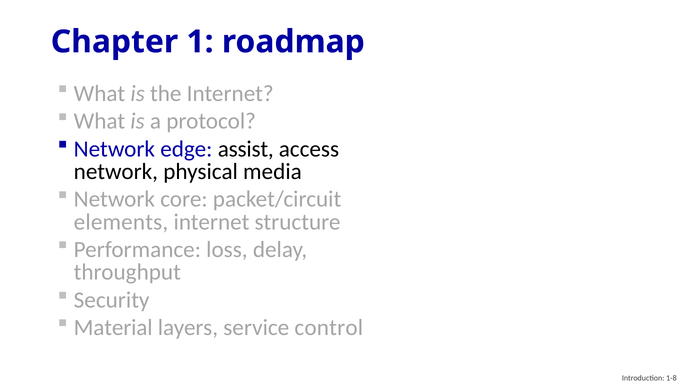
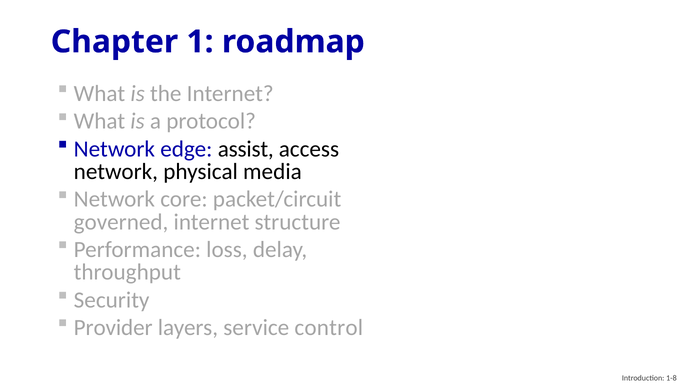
elements: elements -> governed (121, 222)
Material: Material -> Provider (113, 328)
